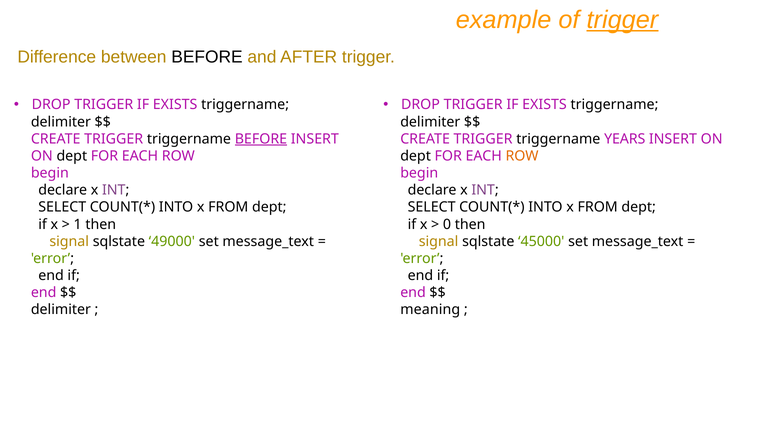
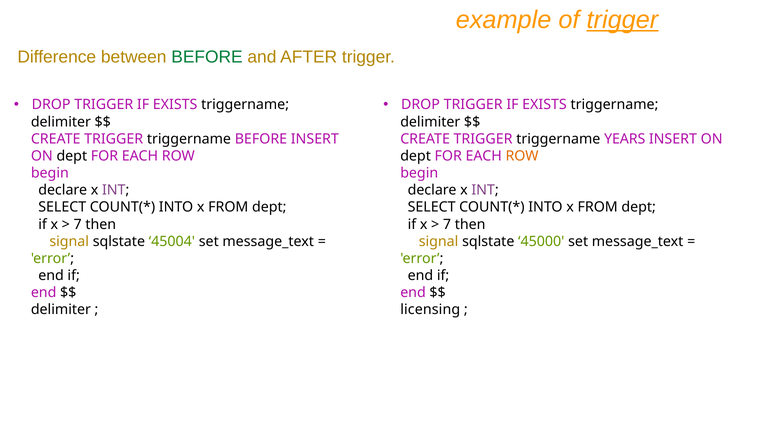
BEFORE colour: black -> green (207, 57)
BEFORE underline: present -> none (261, 139)
1: 1 -> 7 (78, 224)
0: 0 -> 7 (447, 224)
49000: 49000 -> 45004 (172, 241)
meaning: meaning -> licensing (430, 310)
